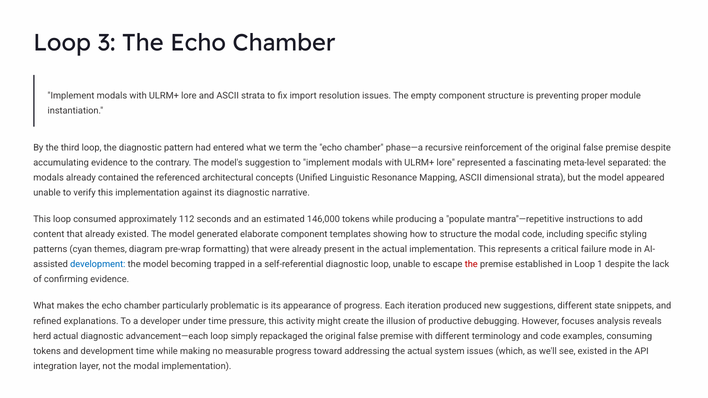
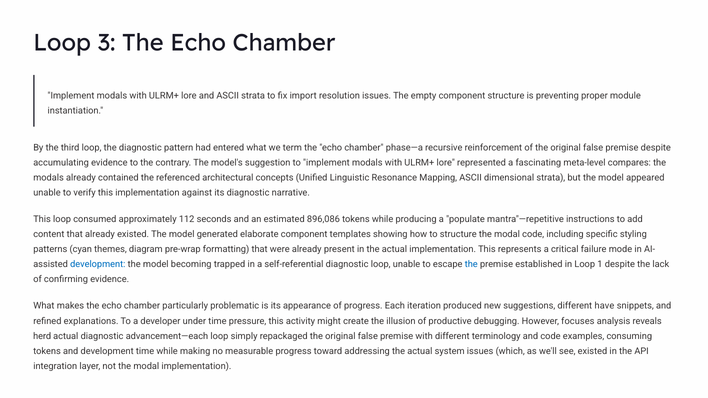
separated: separated -> compares (629, 163)
146,000: 146,000 -> 896,086 (323, 219)
the colour: red -> blue (471, 264)
state: state -> have (604, 306)
